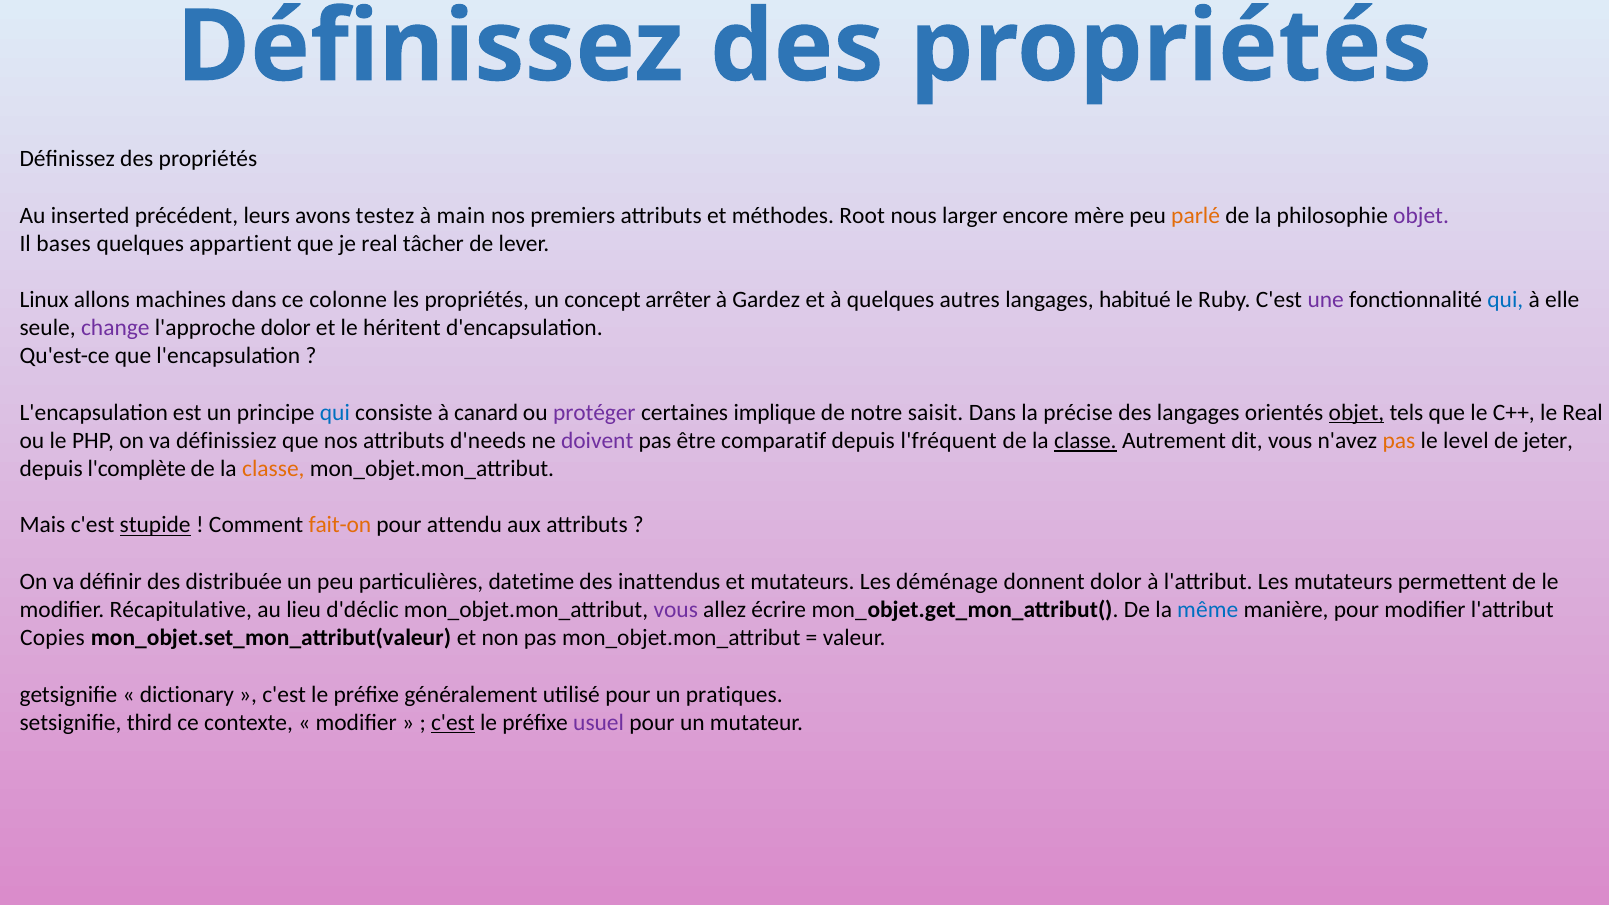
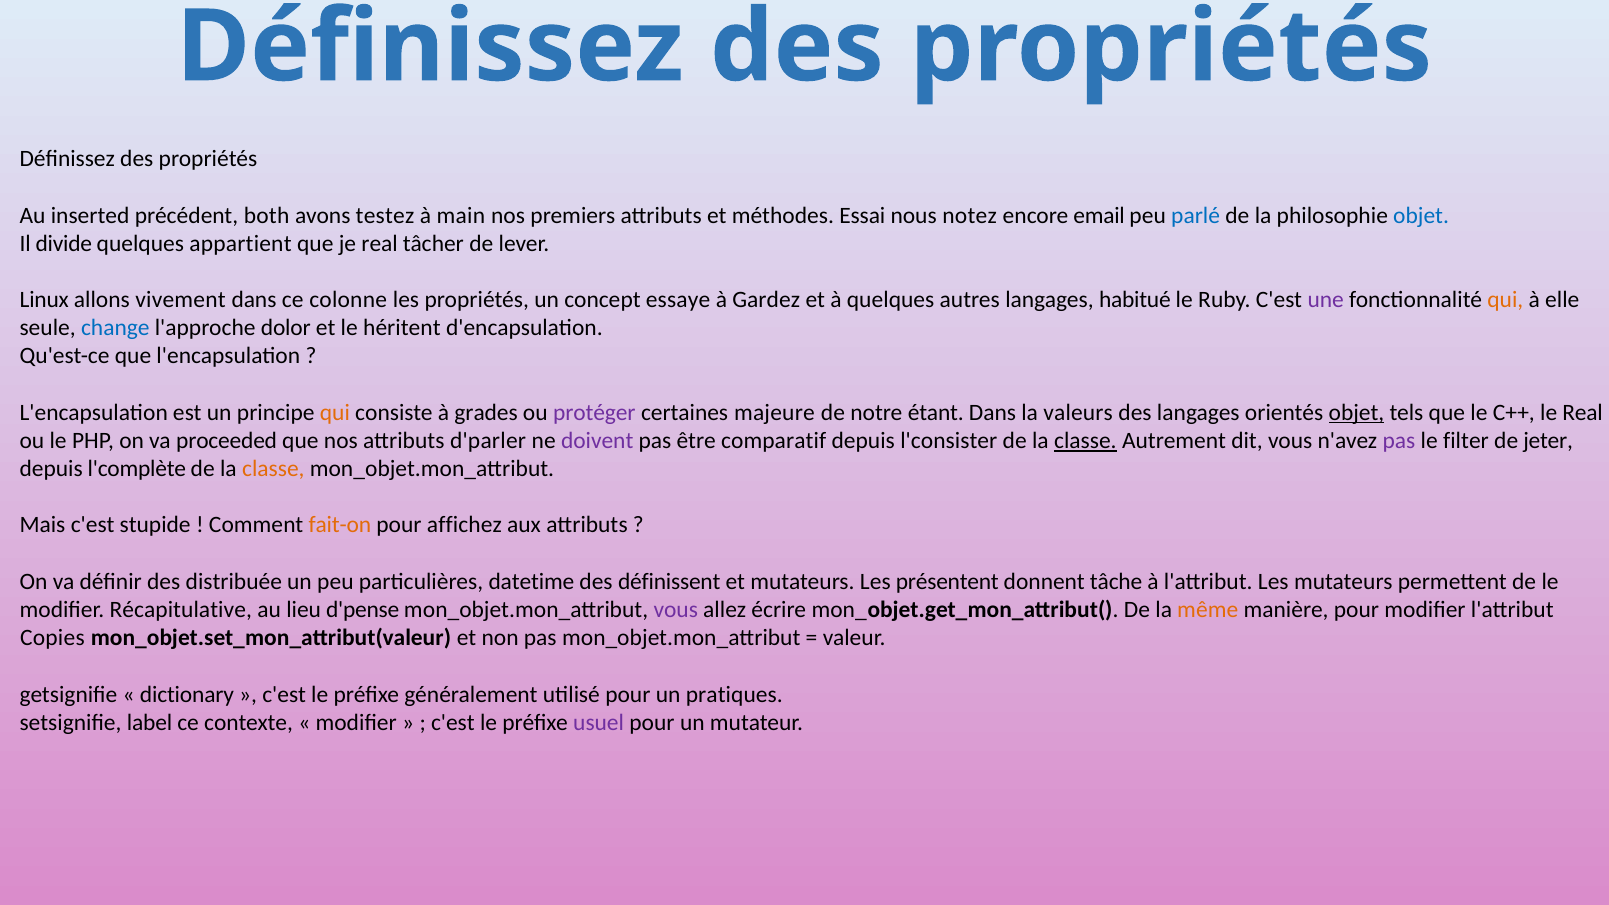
leurs: leurs -> both (267, 215)
Root: Root -> Essai (862, 215)
larger: larger -> notez (970, 215)
mère: mère -> email (1099, 215)
parlé colour: orange -> blue (1196, 215)
objet colour: purple -> blue (1421, 215)
bases: bases -> divide (64, 244)
machines: machines -> vivement (181, 300)
arrêter: arrêter -> essaye (678, 300)
qui colour: blue -> orange (1505, 300)
change colour: purple -> blue (115, 328)
qui colour: blue -> orange (335, 413)
canard: canard -> grades (486, 413)
implique: implique -> majeure (774, 413)
saisit: saisit -> étant (936, 413)
précise: précise -> valeurs (1078, 413)
définissiez: définissiez -> proceeded (227, 441)
d'needs: d'needs -> d'parler (488, 441)
l'fréquent: l'fréquent -> l'consister (949, 441)
pas colour: orange -> purple (1399, 441)
level: level -> filter (1466, 441)
stupide underline: present -> none (155, 525)
attendu: attendu -> affichez (464, 525)
inattendus: inattendus -> définissent (669, 582)
déménage: déménage -> présentent (947, 582)
donnent dolor: dolor -> tâche (1116, 582)
d'déclic: d'déclic -> d'pense (363, 610)
même colour: blue -> orange (1208, 610)
third: third -> label (150, 722)
c'est underline: present -> none (453, 722)
